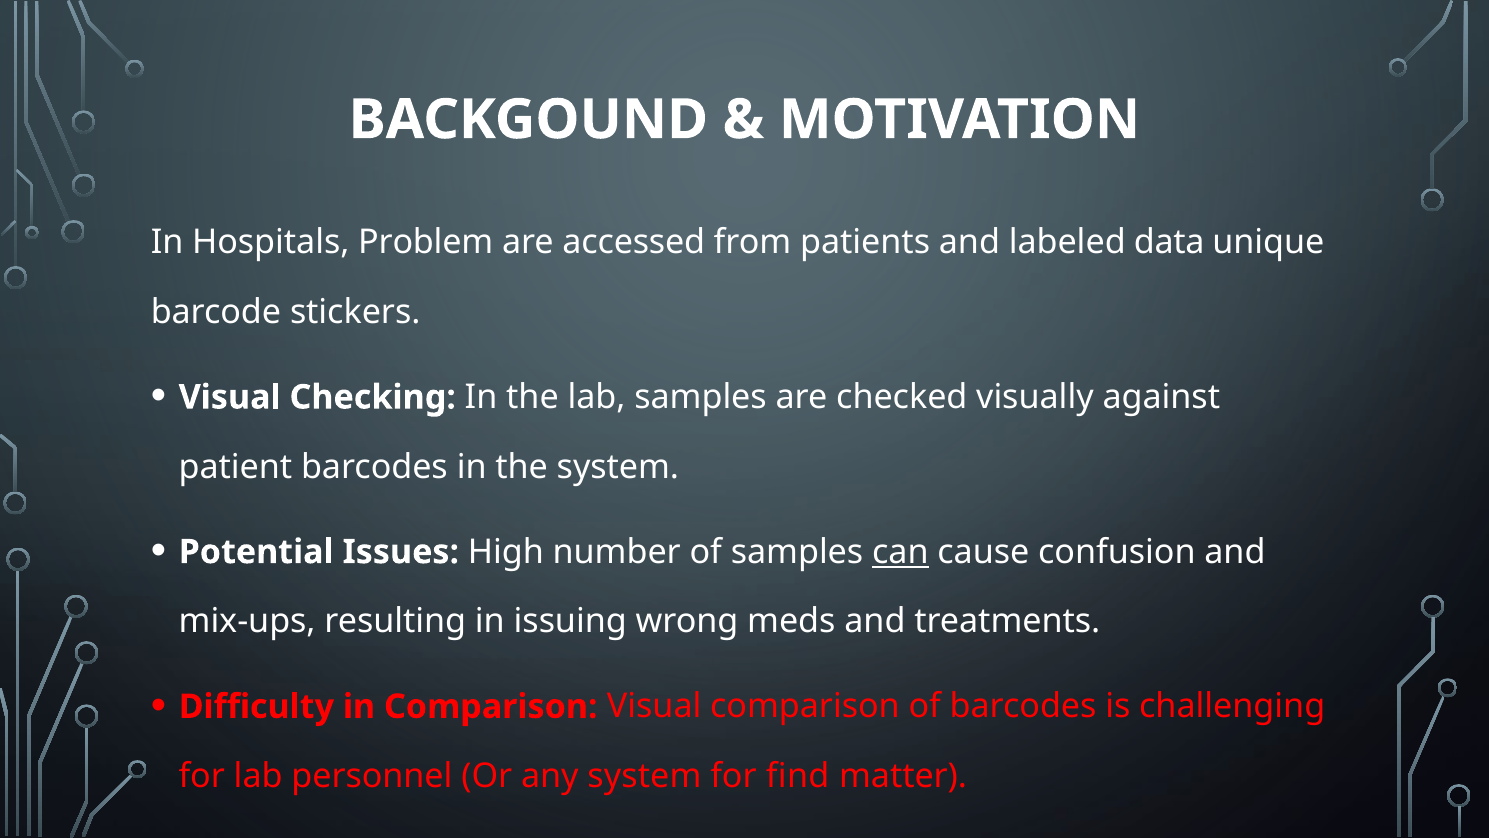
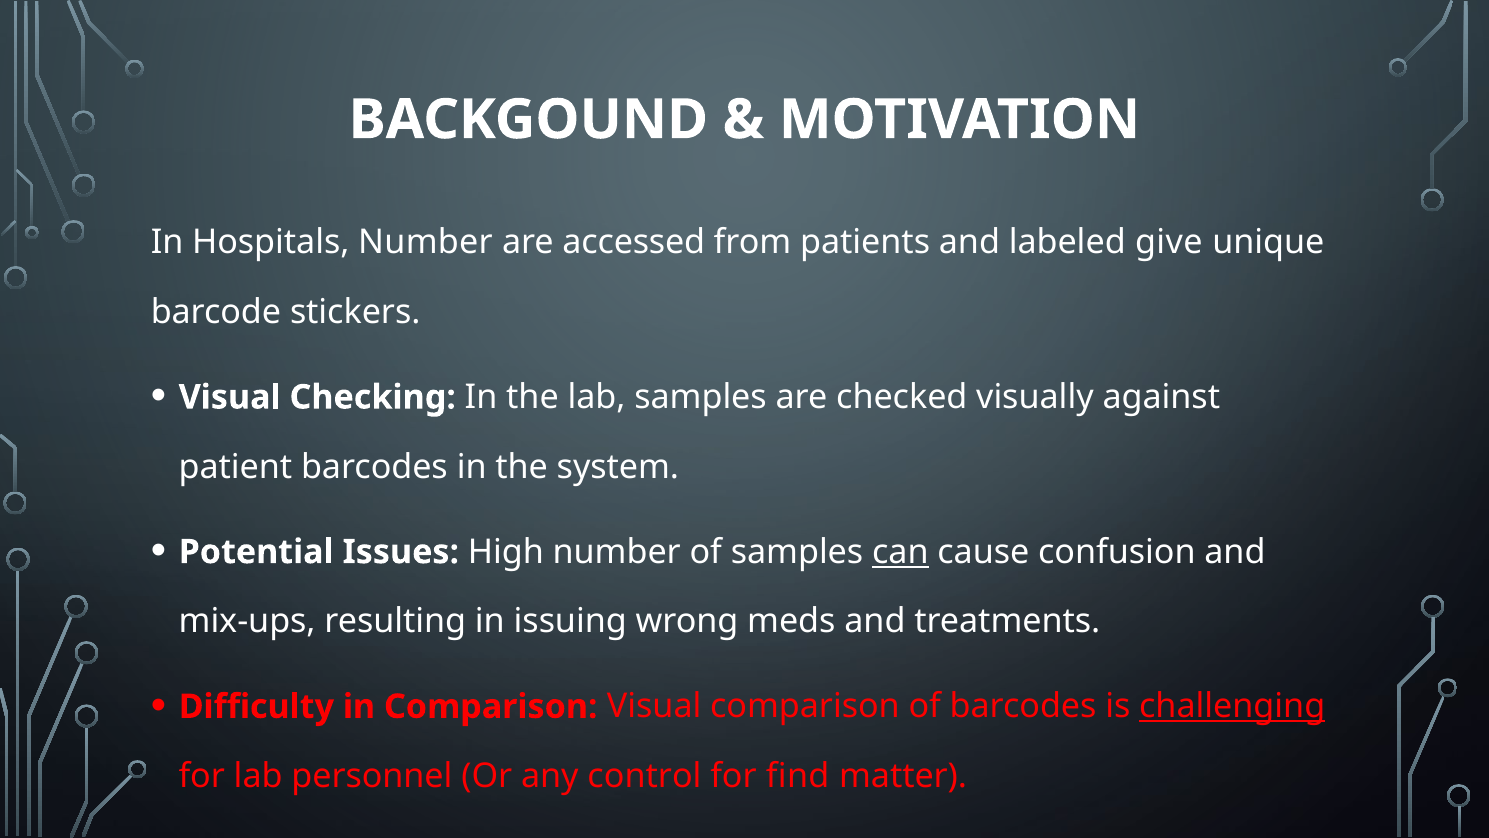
Hospitals Problem: Problem -> Number (426, 242)
data: data -> give (1169, 242)
challenging underline: none -> present (1232, 706)
any system: system -> control (644, 776)
